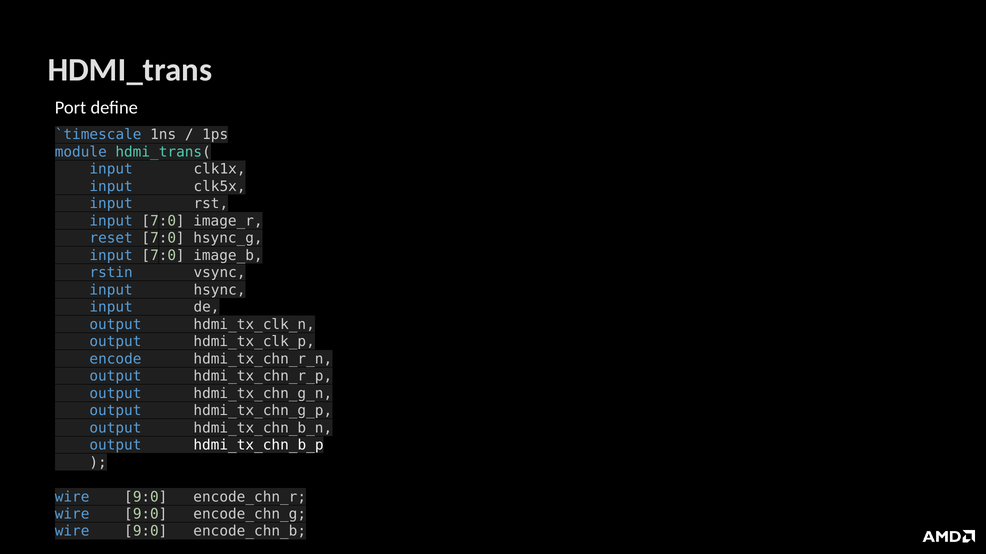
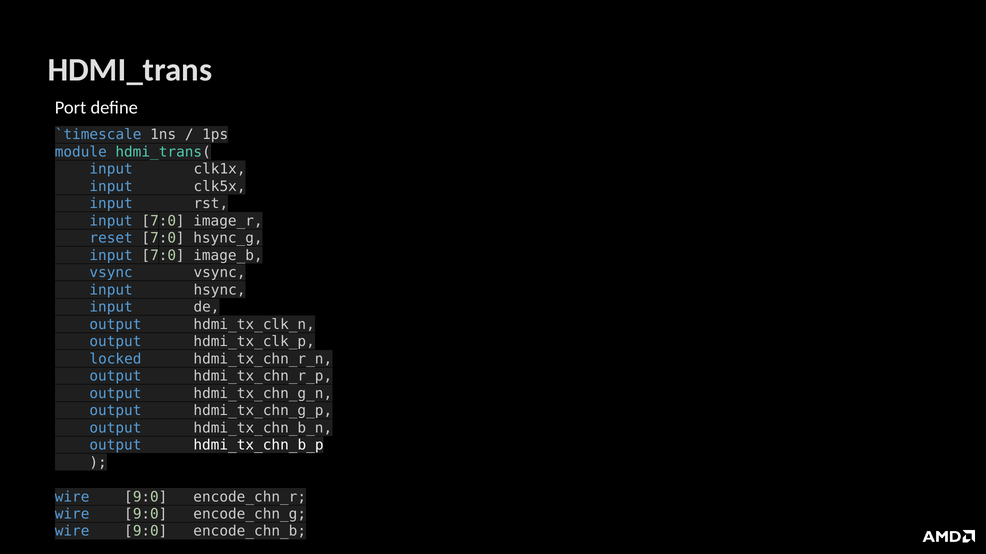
rstin: rstin -> vsync (111, 273)
encode: encode -> locked (115, 359)
